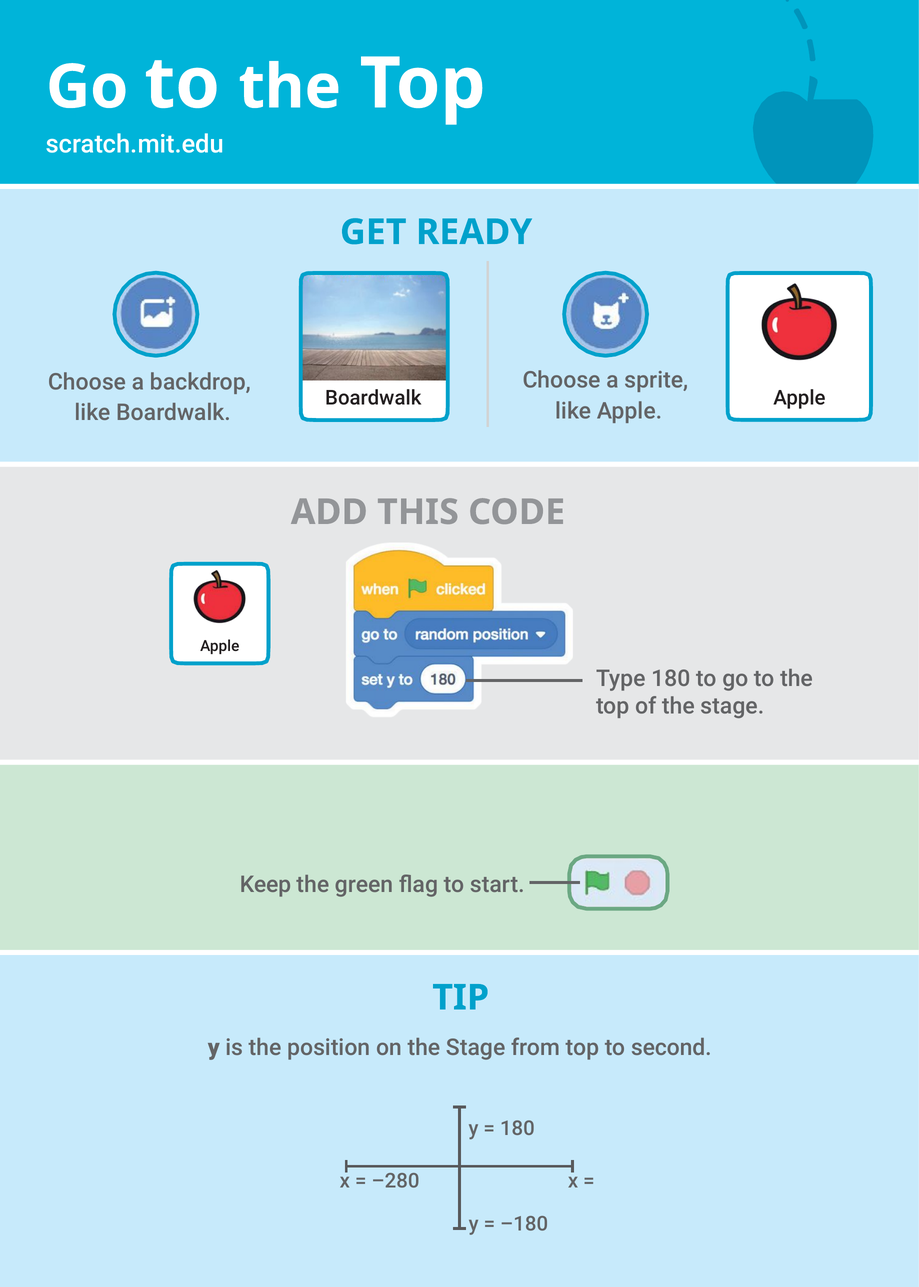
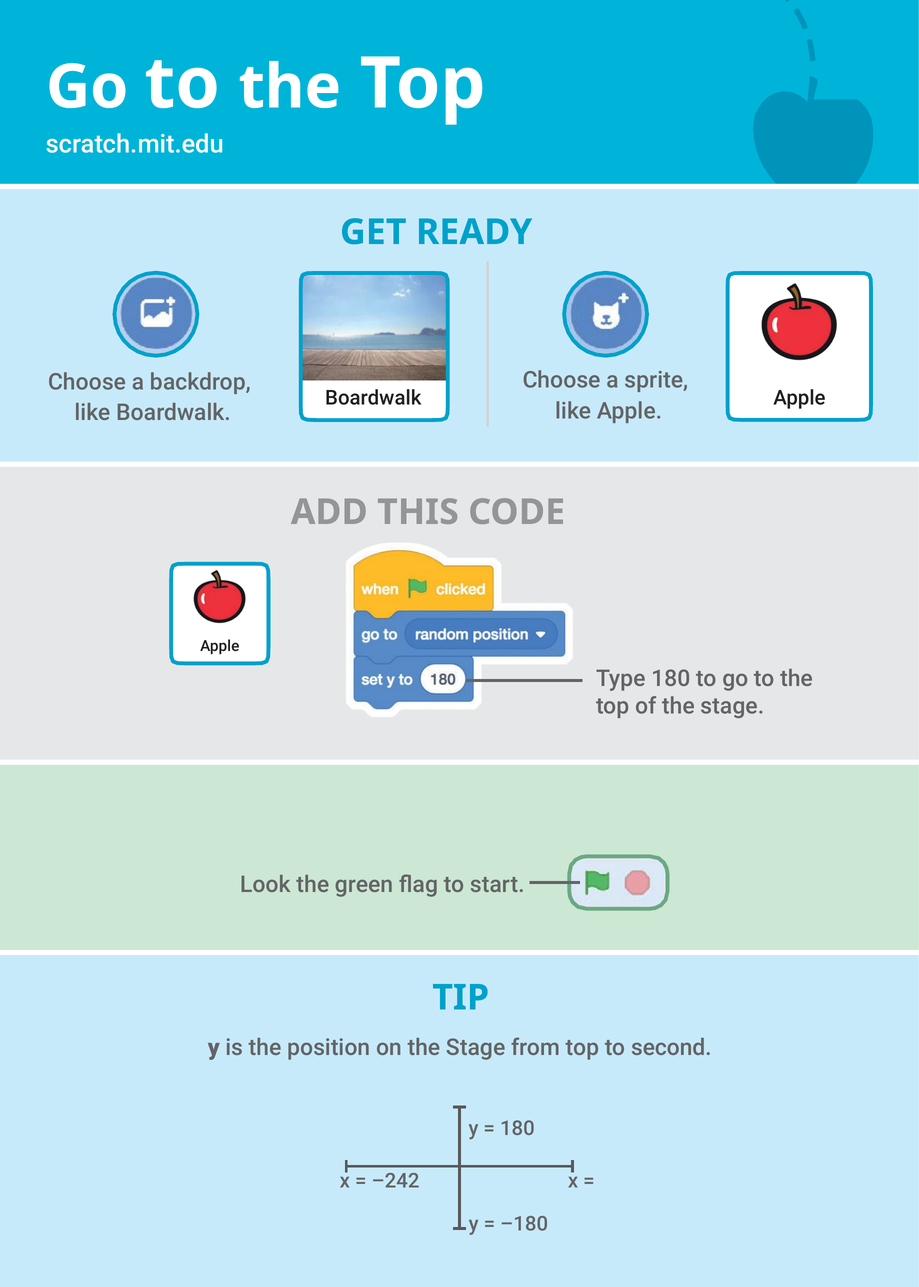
Keep: Keep -> Look (265, 884)
–280: –280 -> –242 (395, 1181)
